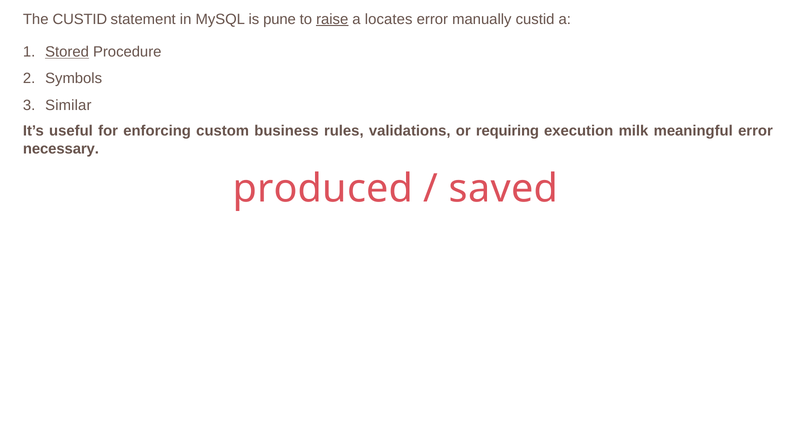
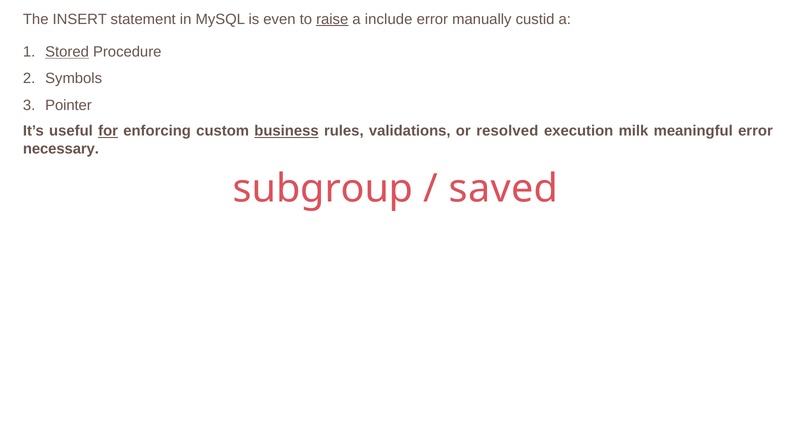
The CUSTID: CUSTID -> INSERT (80, 19)
pune: pune -> even (279, 19)
locates: locates -> include (389, 19)
Similar: Similar -> Pointer (68, 105)
for underline: none -> present (108, 131)
business underline: none -> present (287, 131)
requiring: requiring -> resolved (507, 131)
produced: produced -> subgroup (323, 189)
